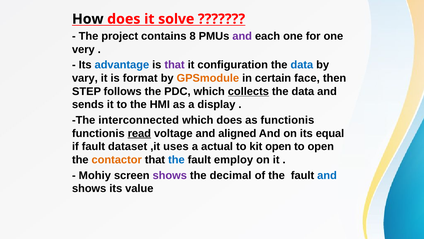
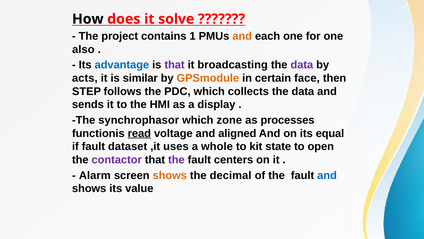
8: 8 -> 1 (193, 36)
and colour: purple -> orange (242, 36)
very: very -> also (83, 49)
configuration: configuration -> broadcasting (233, 65)
data colour: blue -> purple (302, 65)
vary: vary -> acts (85, 78)
format: format -> similar (140, 78)
collects underline: present -> none (248, 91)
interconnected: interconnected -> synchrophasor (139, 120)
which does: does -> zone (229, 120)
as functionis: functionis -> processes (288, 120)
actual: actual -> whole (217, 146)
kit open: open -> state (278, 146)
contactor colour: orange -> purple (117, 160)
the colour: blue -> purple (176, 160)
employ: employ -> centers (234, 160)
Mohiy: Mohiy -> Alarm (95, 175)
shows colour: purple -> orange (170, 175)
